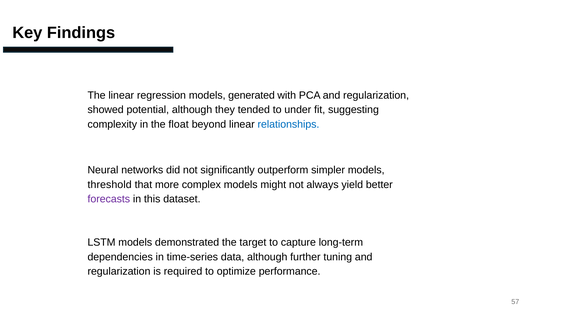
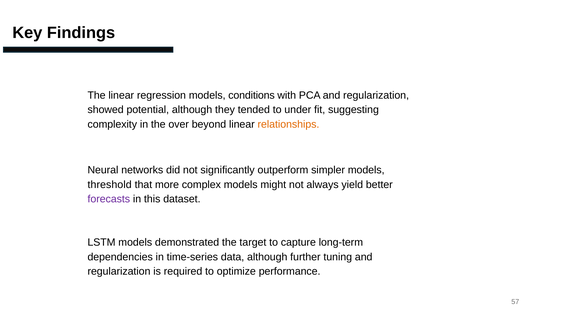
generated: generated -> conditions (252, 95)
float: float -> over (179, 124)
relationships colour: blue -> orange (288, 124)
